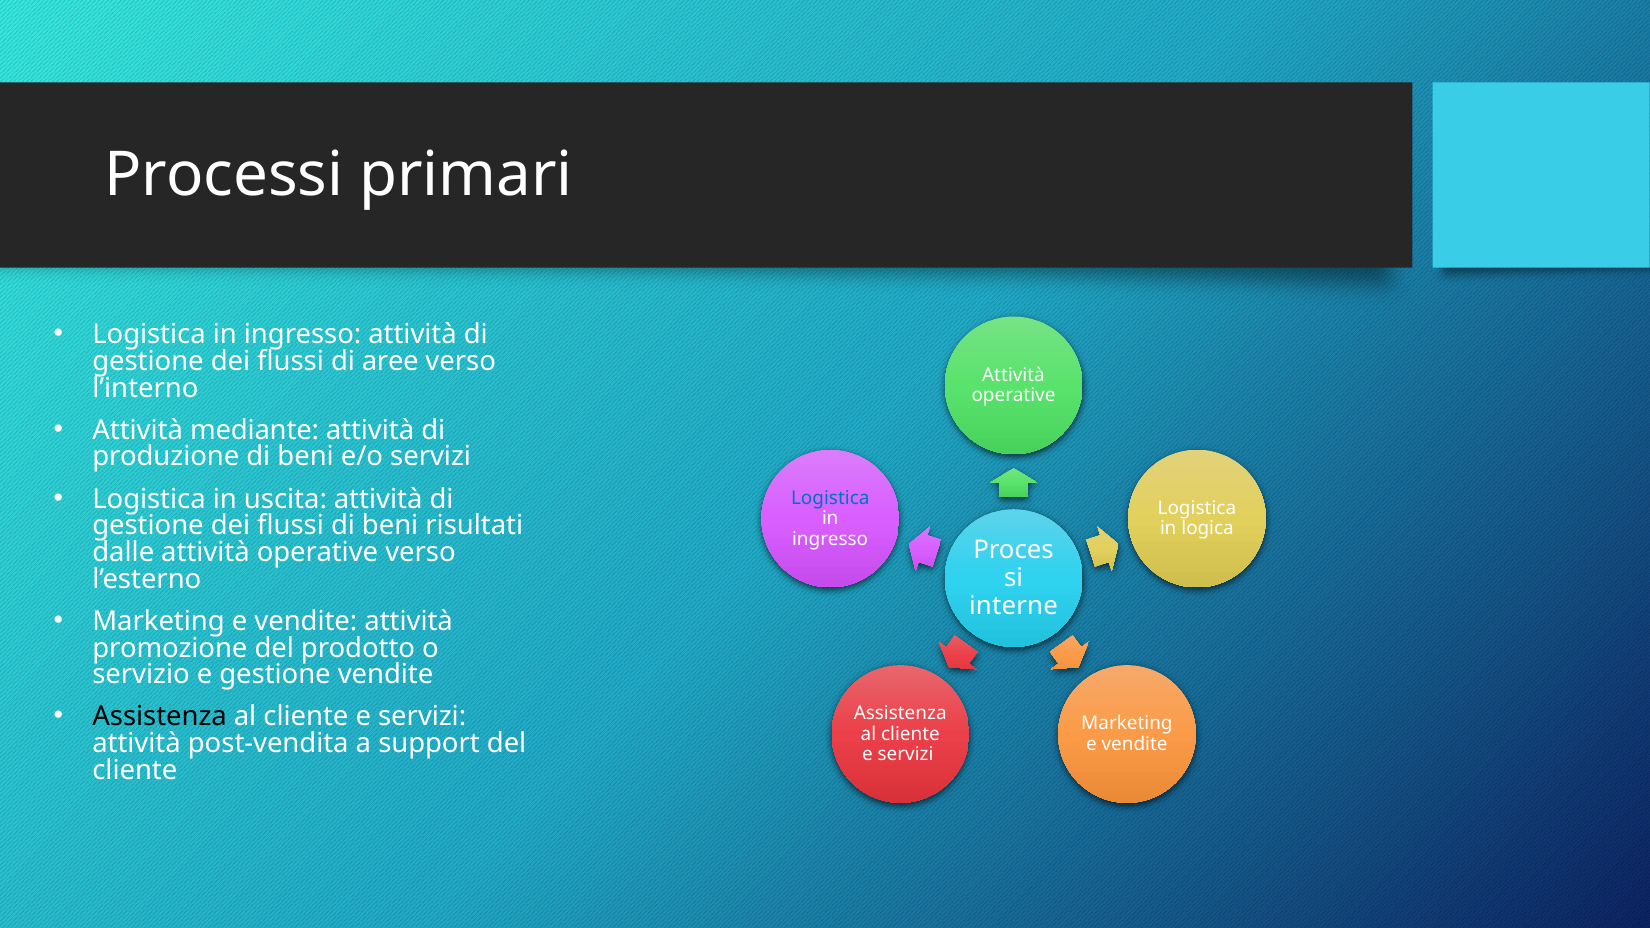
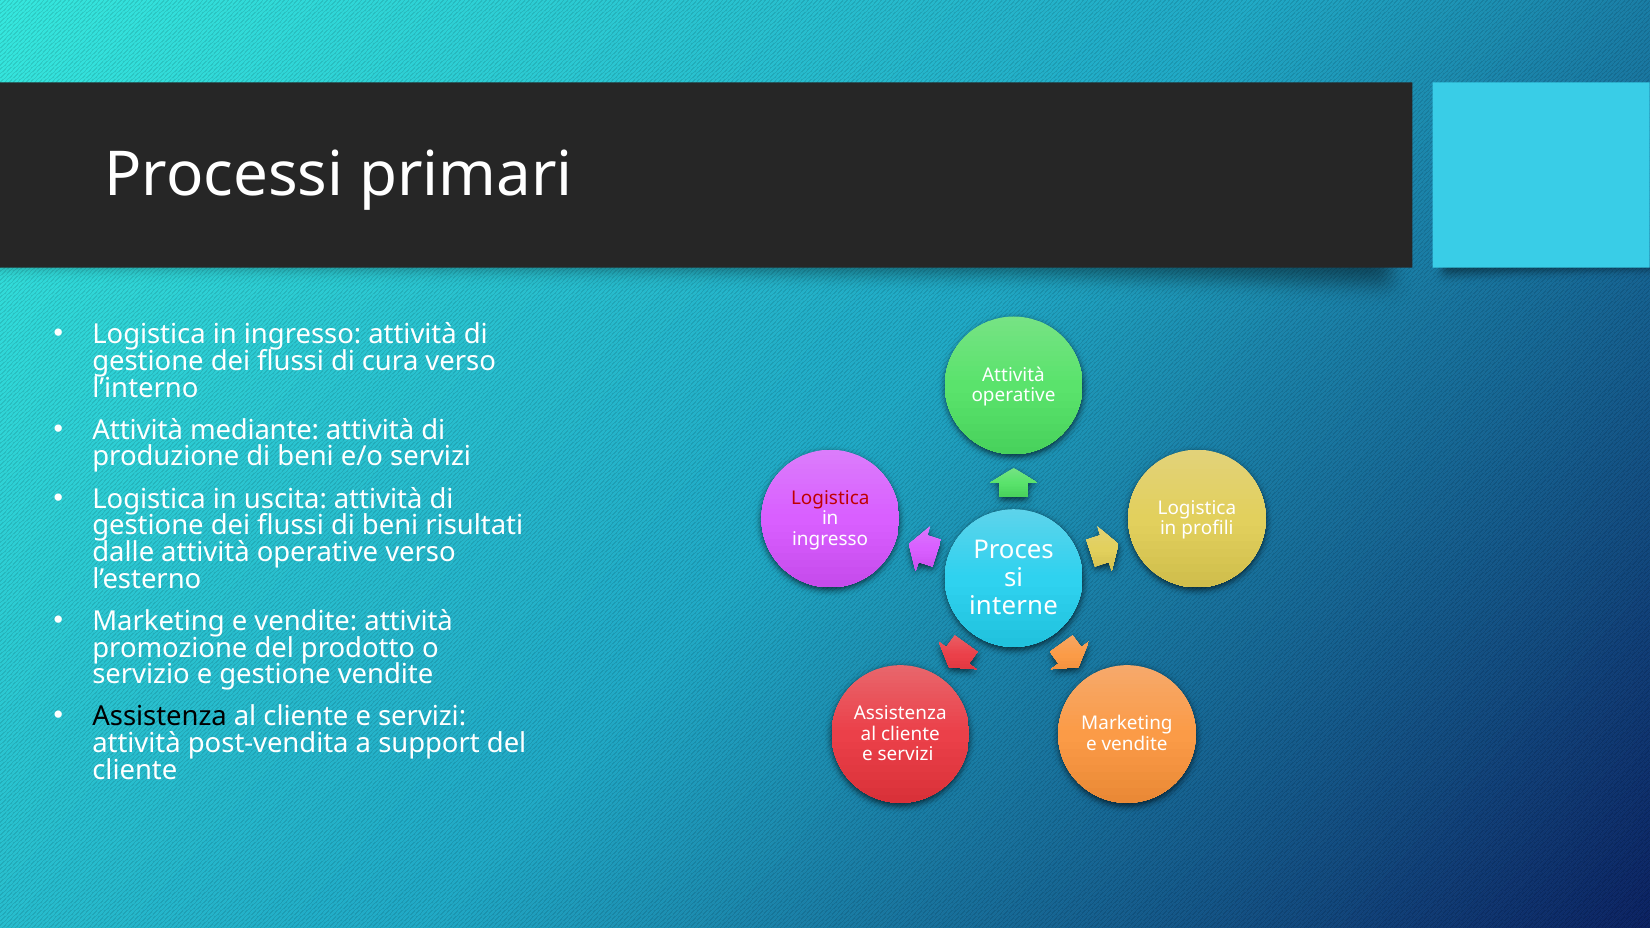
aree: aree -> cura (390, 361)
Logistica colour: blue -> red (830, 498)
logica: logica -> profili (1208, 529)
